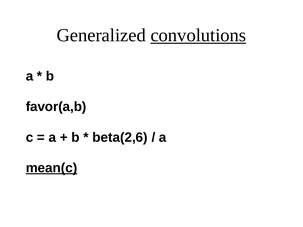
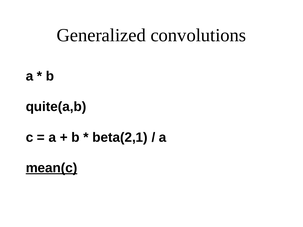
convolutions underline: present -> none (198, 35)
favor(a,b: favor(a,b -> quite(a,b (56, 107)
beta(2,6: beta(2,6 -> beta(2,1 (120, 137)
